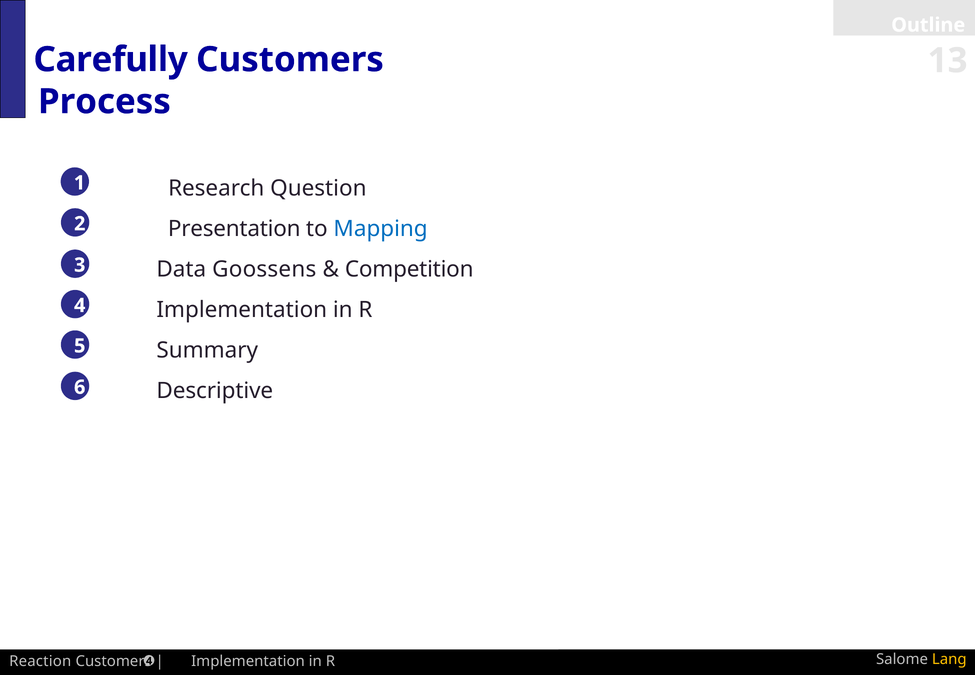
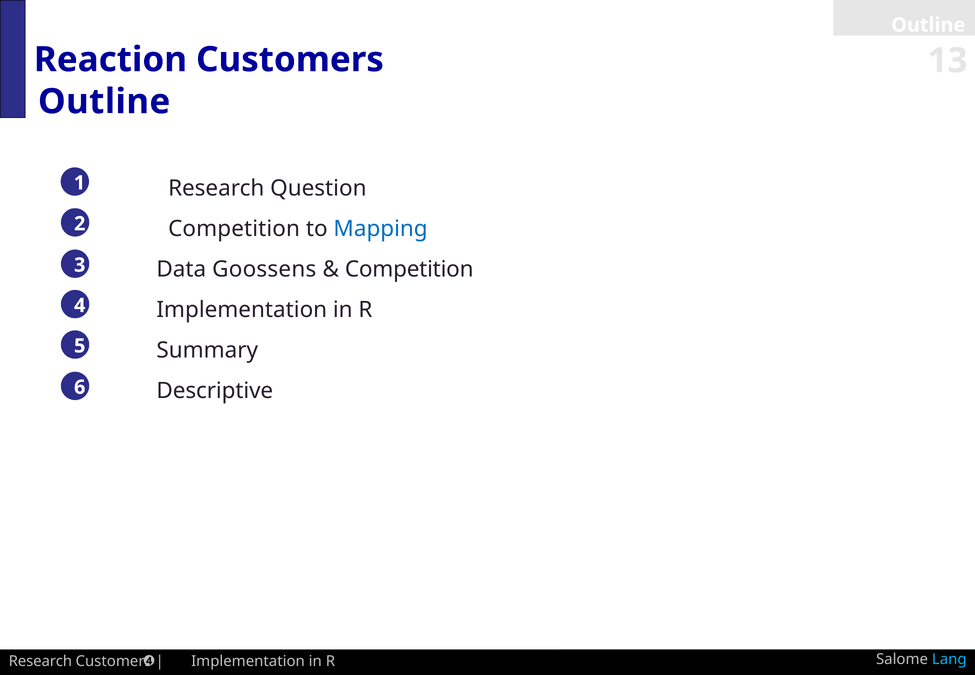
Carefully: Carefully -> Reaction (110, 60)
Process: Process -> Outline (104, 102)
Presentation: Presentation -> Competition (234, 229)
Reaction: Reaction -> Research (40, 661)
Lang colour: yellow -> light blue (949, 659)
